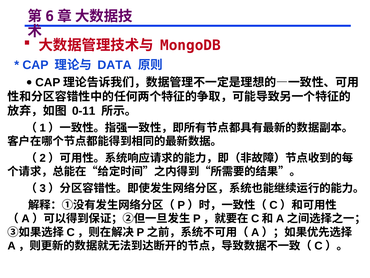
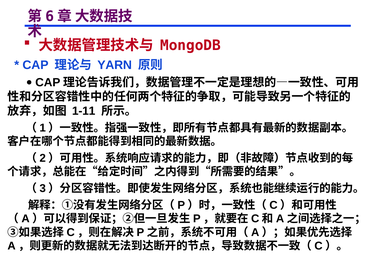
DATA: DATA -> YARN (115, 65)
0-11: 0-11 -> 1-11 (84, 111)
